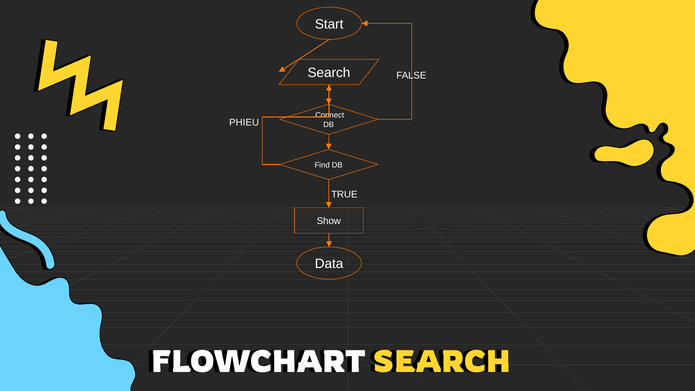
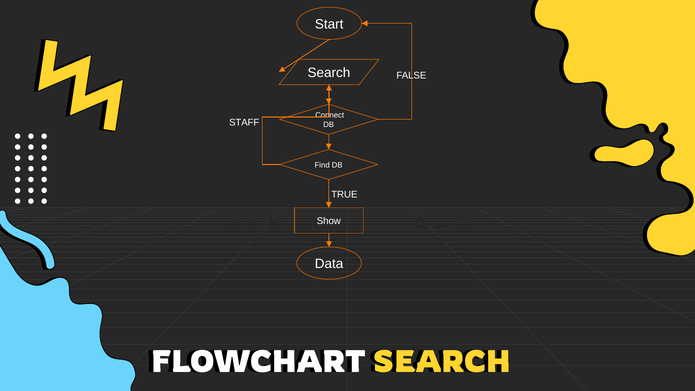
PHIEU: PHIEU -> STAFF (244, 122)
